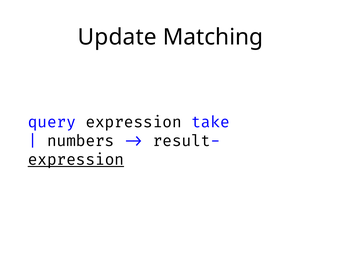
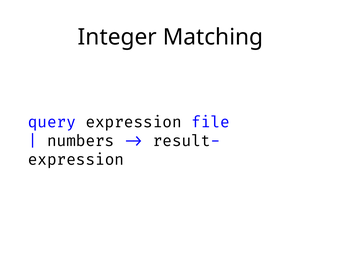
Update: Update -> Integer (117, 37)
take: take -> file (211, 122)
expression underline: present -> none (76, 160)
